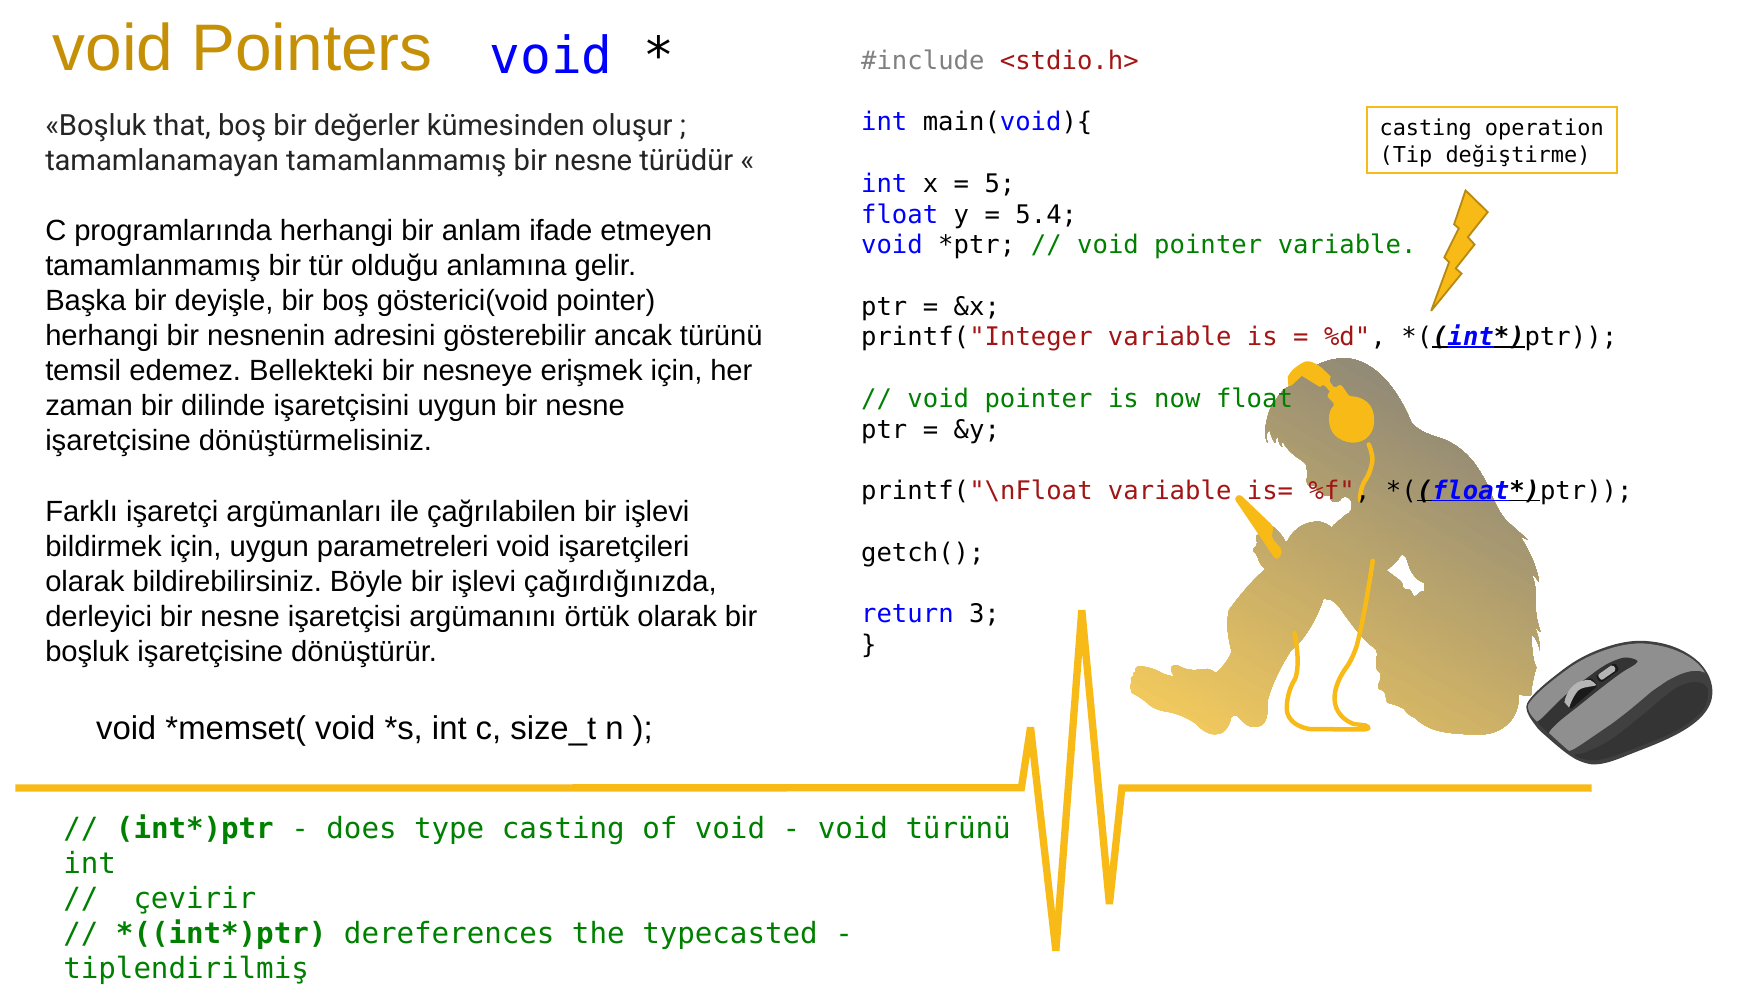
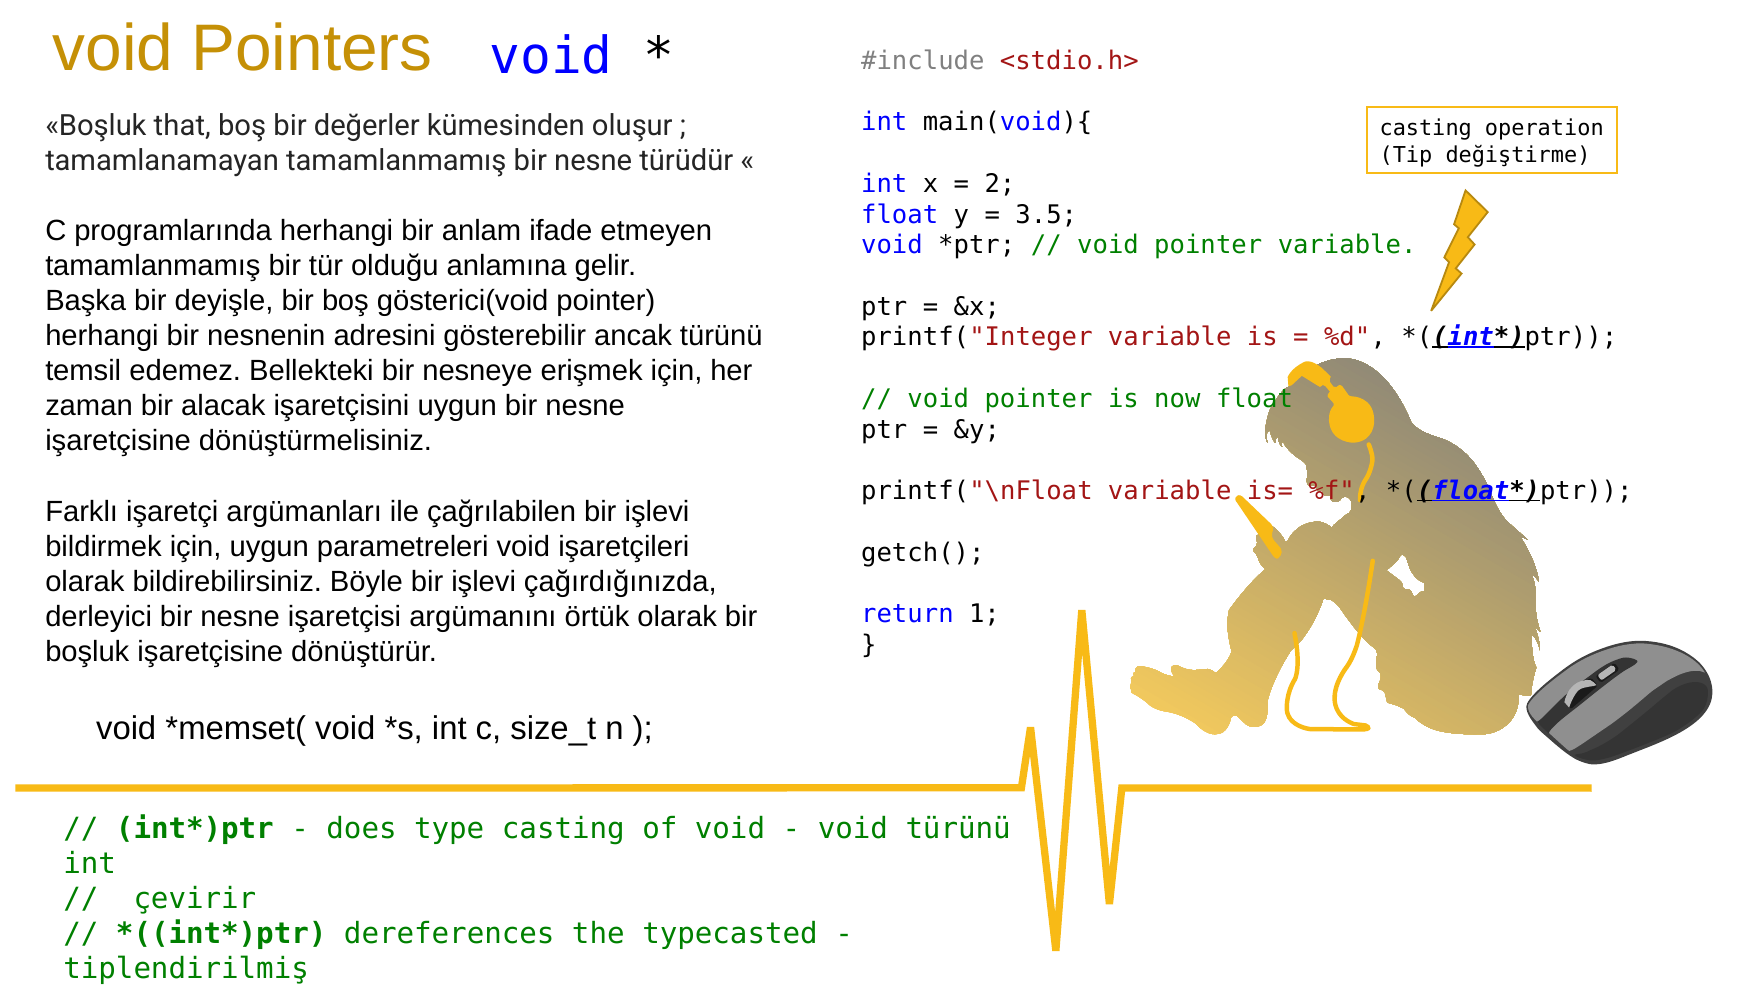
5: 5 -> 2 (1000, 184)
5.4: 5.4 -> 3.5 (1046, 215)
dilinde: dilinde -> alacak (223, 406)
3: 3 -> 1 (984, 614)
